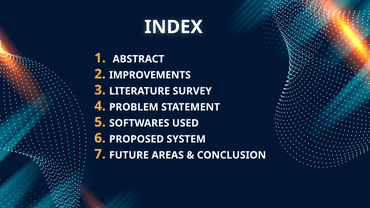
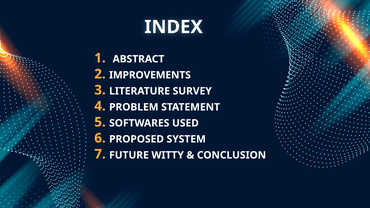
AREAS: AREAS -> WITTY (168, 155)
